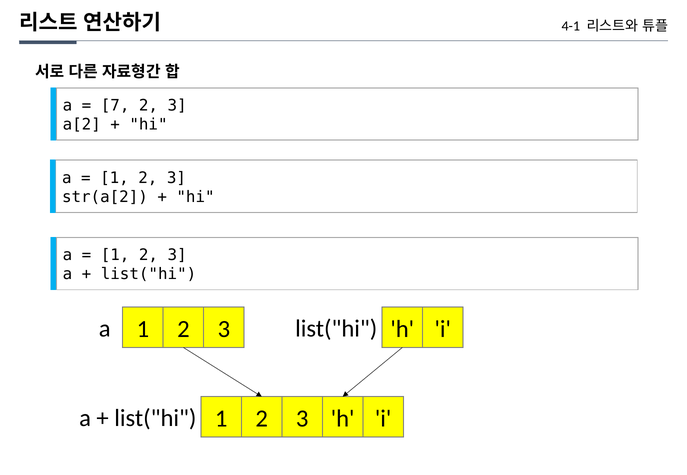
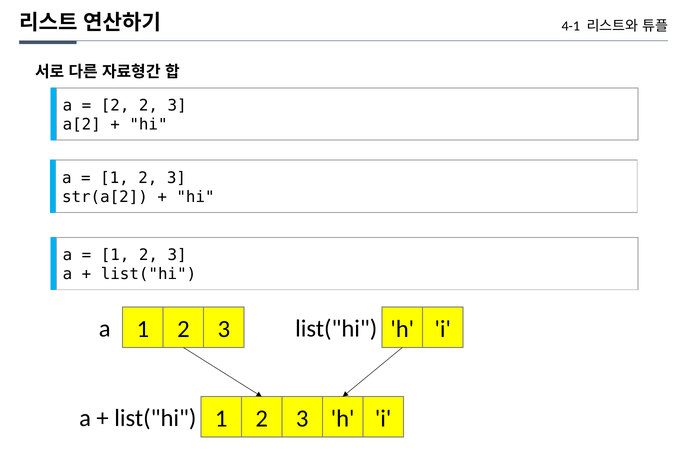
7: 7 -> 2 (115, 106)
